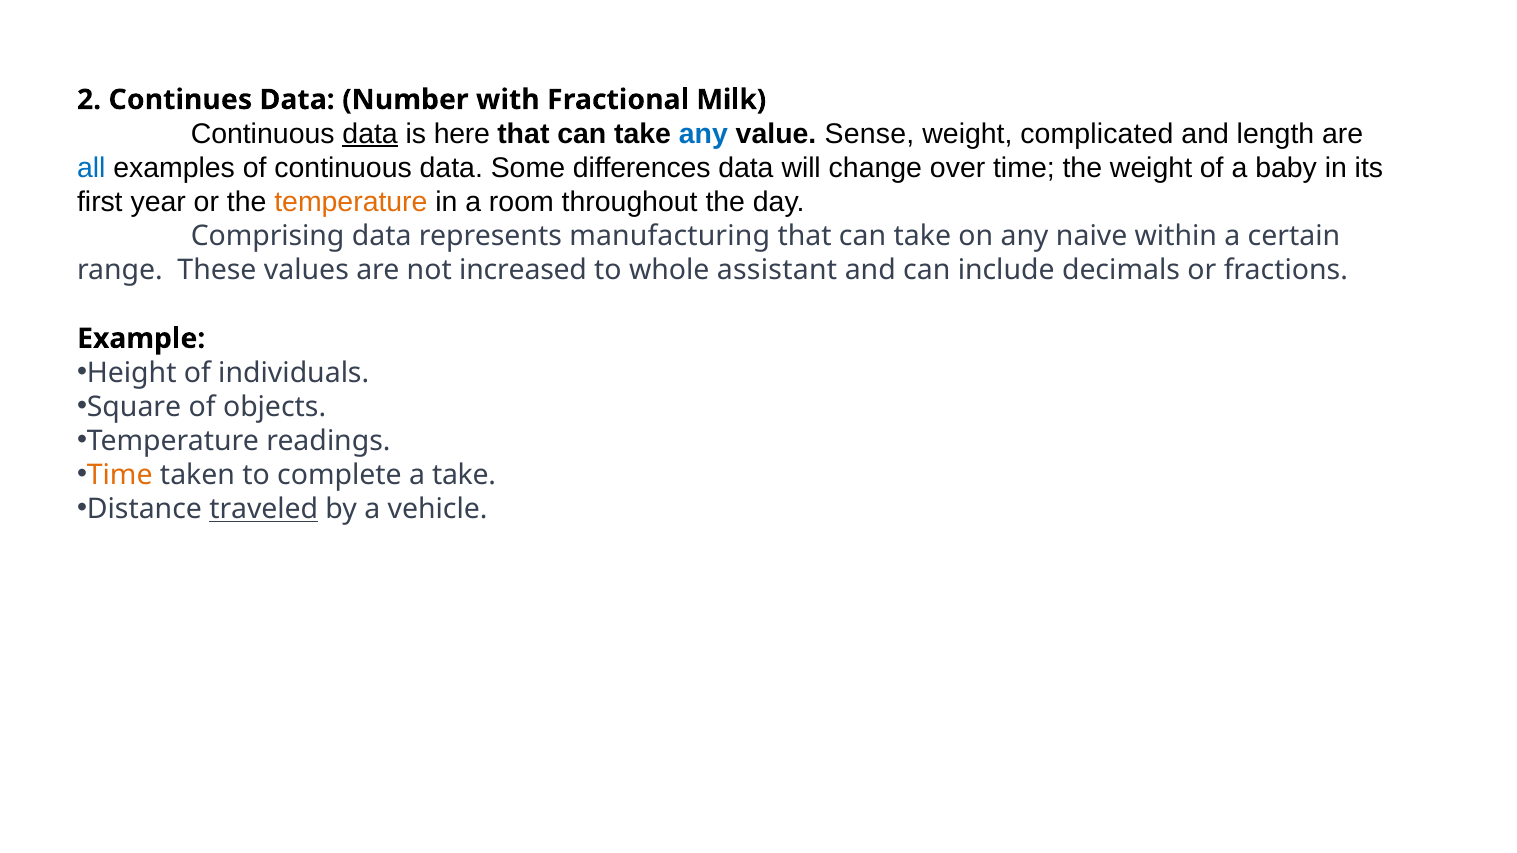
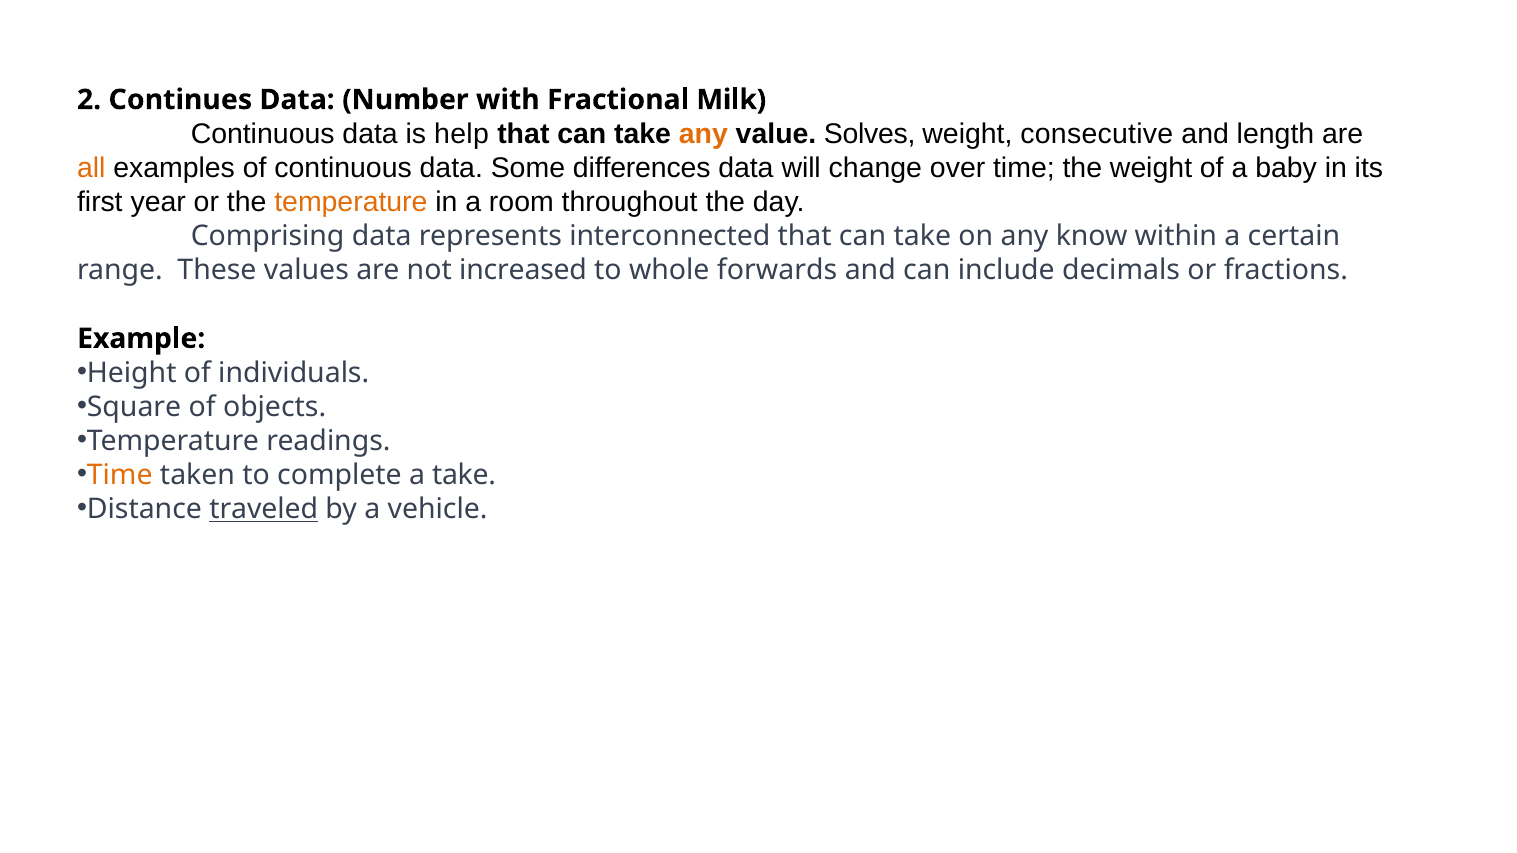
data underline: present -> none (370, 134)
here: here -> help (462, 134)
any colour: blue -> orange (703, 134)
Sense: Sense -> Solves (870, 134)
complicated: complicated -> consecutive (1097, 134)
all colour: blue -> orange (91, 168)
manufacturing: manufacturing -> interconnected (670, 236)
naive: naive -> know (1092, 236)
assistant: assistant -> forwards (777, 270)
